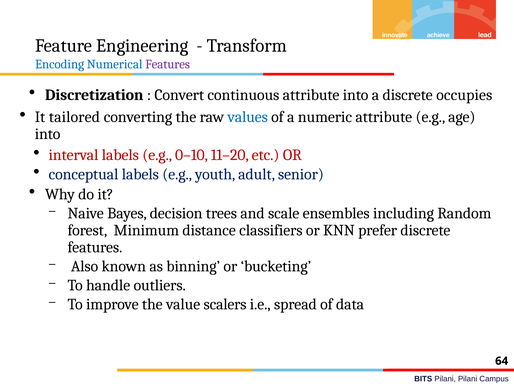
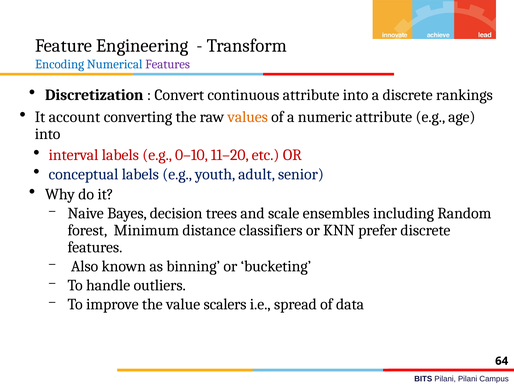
occupies: occupies -> rankings (464, 95)
tailored: tailored -> account (74, 117)
values colour: blue -> orange (248, 117)
